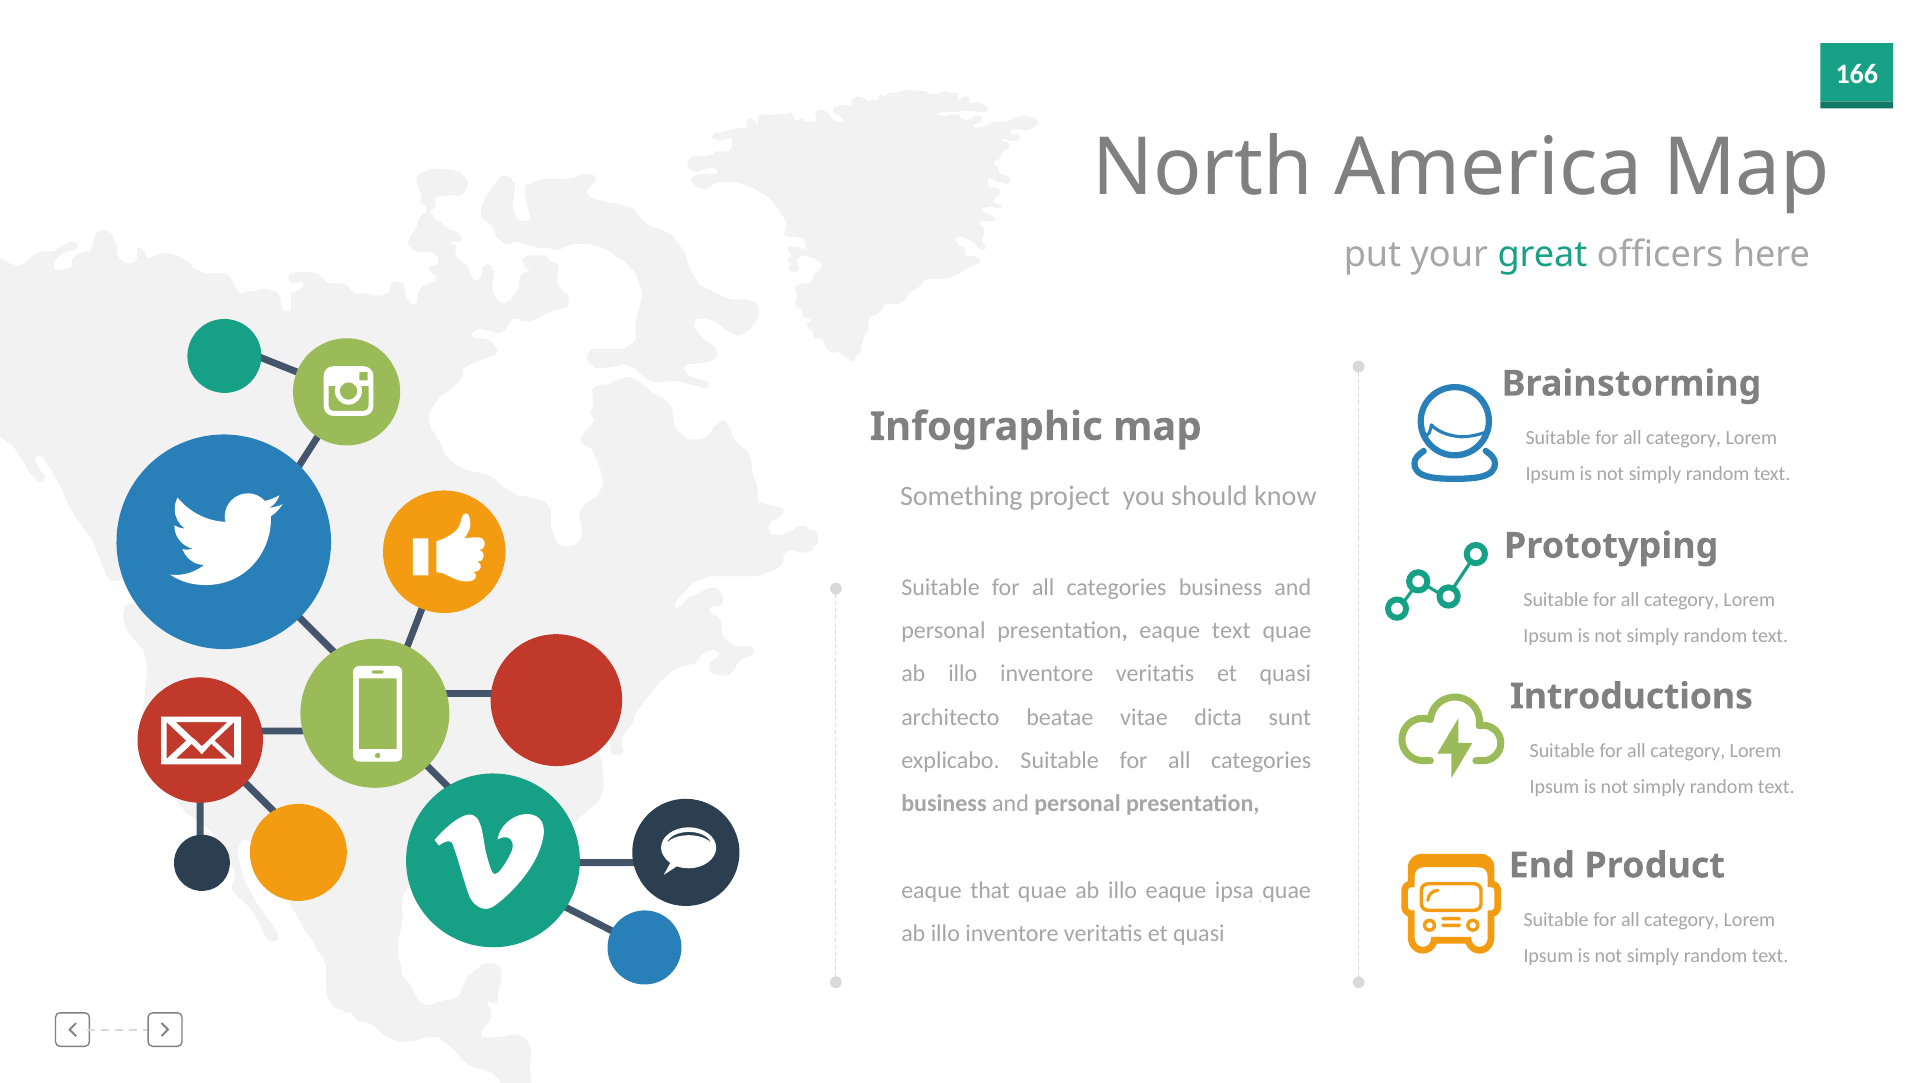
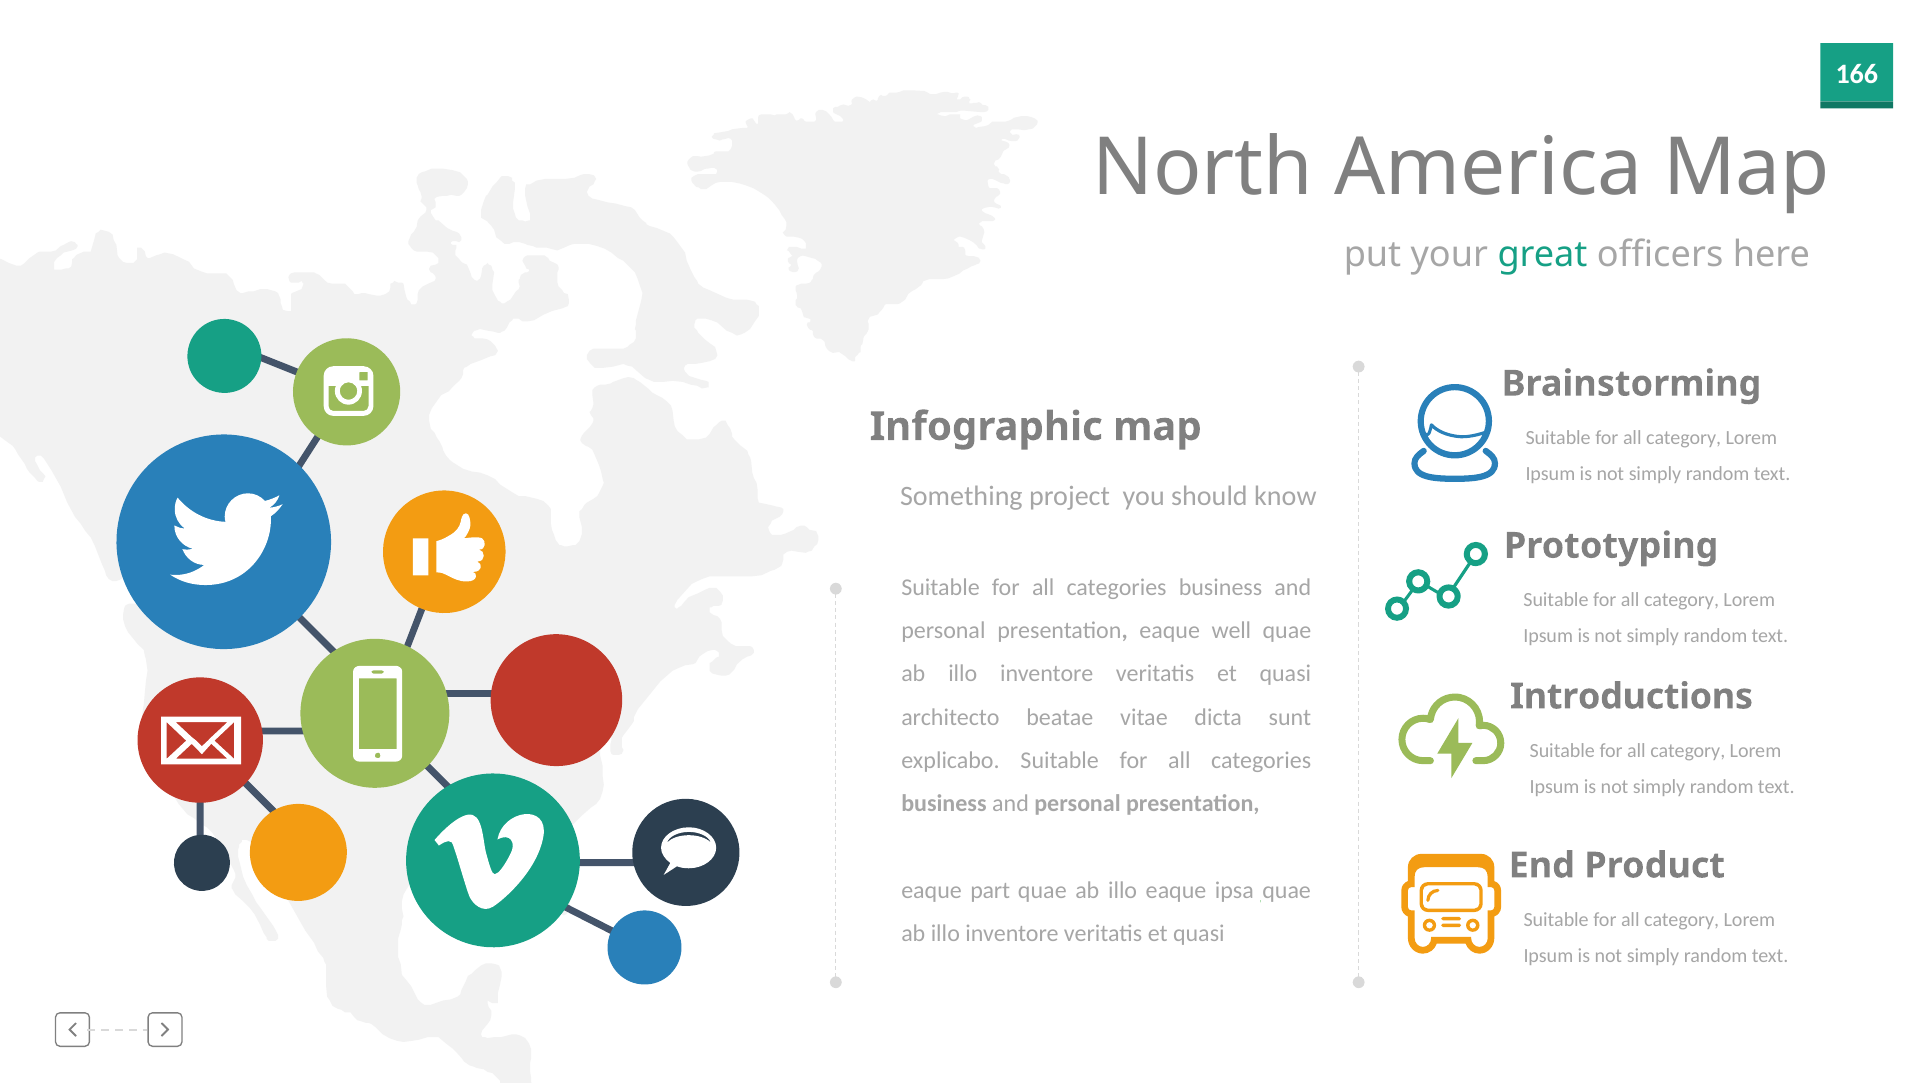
eaque text: text -> well (1231, 630)
that: that -> part (990, 890)
